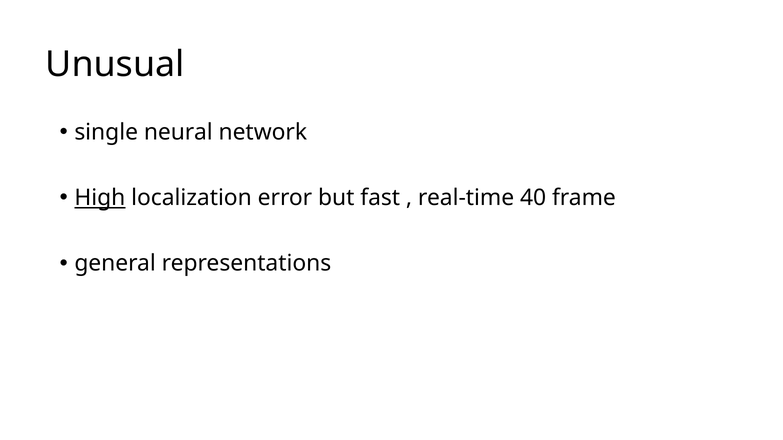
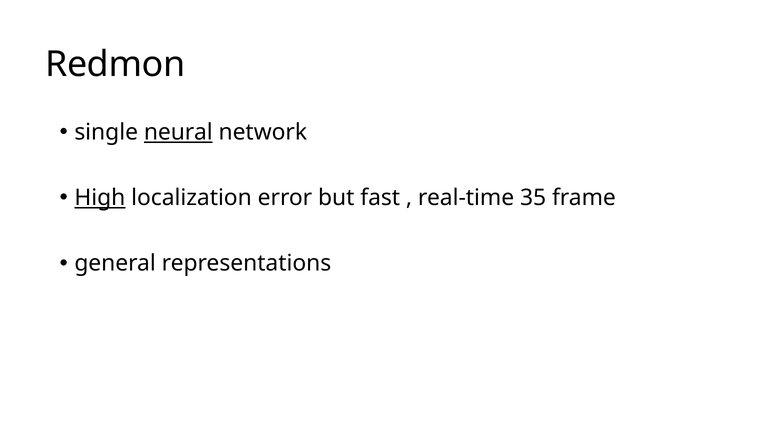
Unusual: Unusual -> Redmon (115, 64)
neural underline: none -> present (178, 132)
40: 40 -> 35 (533, 198)
